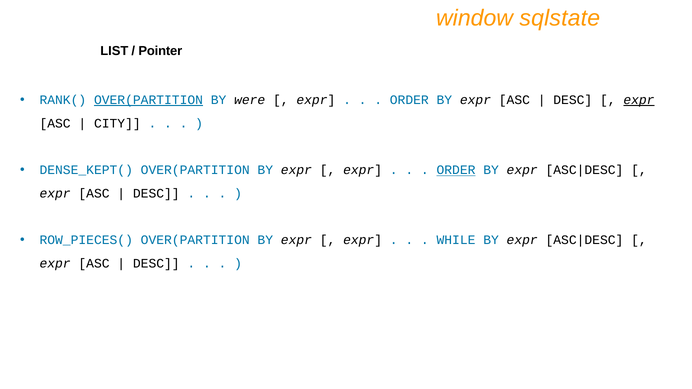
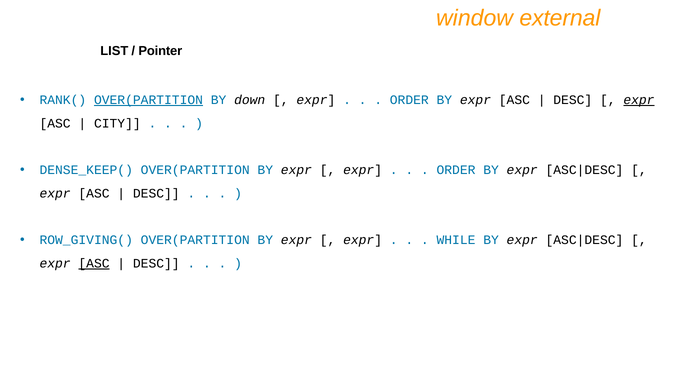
sqlstate: sqlstate -> external (560, 18)
were: were -> down (250, 100)
DENSE_KEPT(: DENSE_KEPT( -> DENSE_KEEP( (86, 170)
ORDER underline: present -> none (456, 170)
ROW_PIECES(: ROW_PIECES( -> ROW_GIVING( (86, 240)
ASC underline: none -> present (94, 264)
